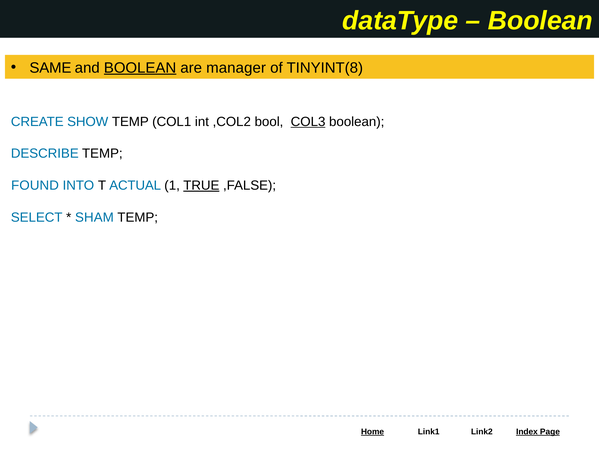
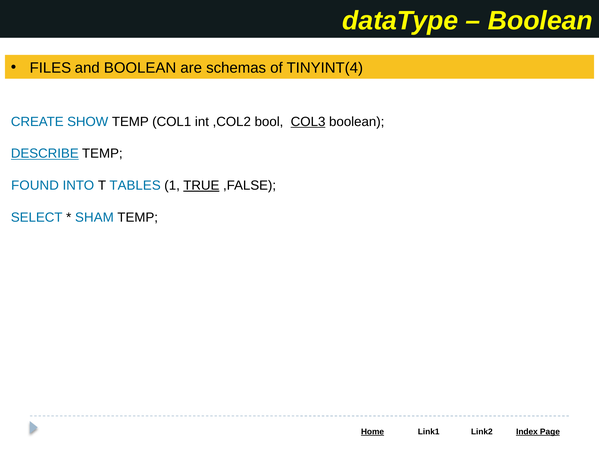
SAME: SAME -> FILES (50, 68)
BOOLEAN underline: present -> none (140, 68)
manager: manager -> schemas (236, 68)
TINYINT(8: TINYINT(8 -> TINYINT(4 (325, 68)
DESCRIBE underline: none -> present (45, 154)
ACTUAL: ACTUAL -> TABLES (135, 186)
